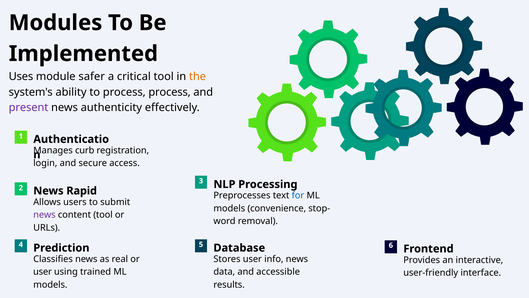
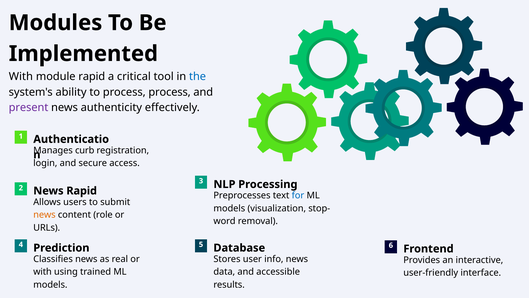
Uses: Uses -> With (21, 77)
module safer: safer -> rapid (92, 77)
the colour: orange -> blue (198, 77)
convenience: convenience -> visualization (277, 208)
news colour: purple -> orange (44, 215)
content tool: tool -> role (103, 215)
user: user -> with (43, 272)
